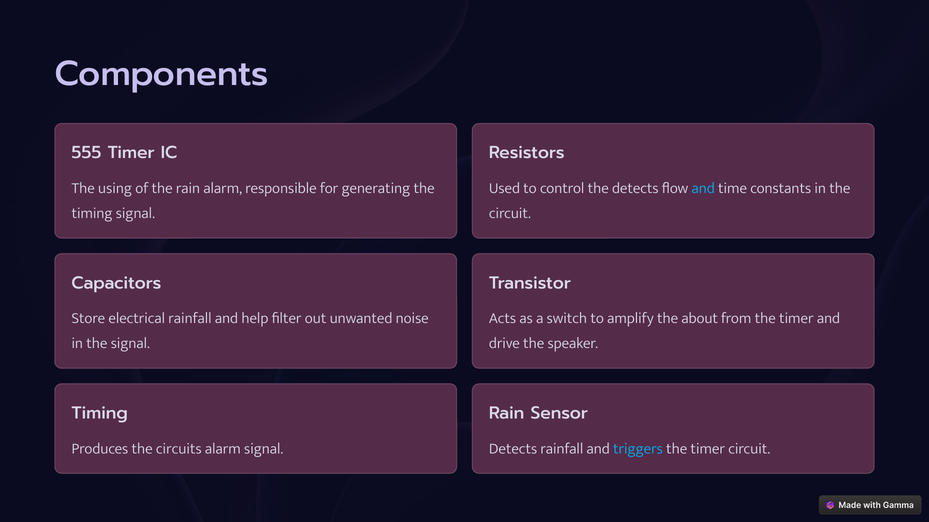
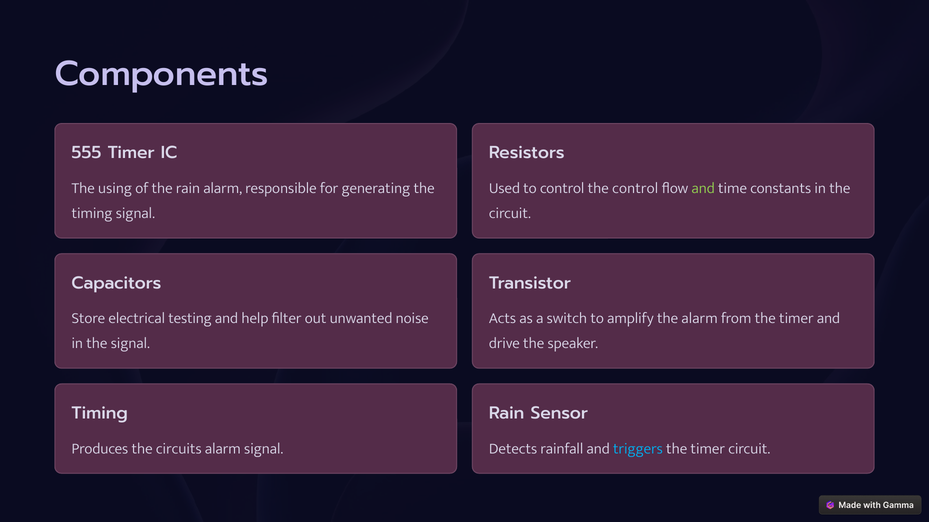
the detects: detects -> control (635, 188)
and colour: light blue -> light green (703, 188)
electrical rainfall: rainfall -> testing (190, 319)
the about: about -> alarm (700, 319)
